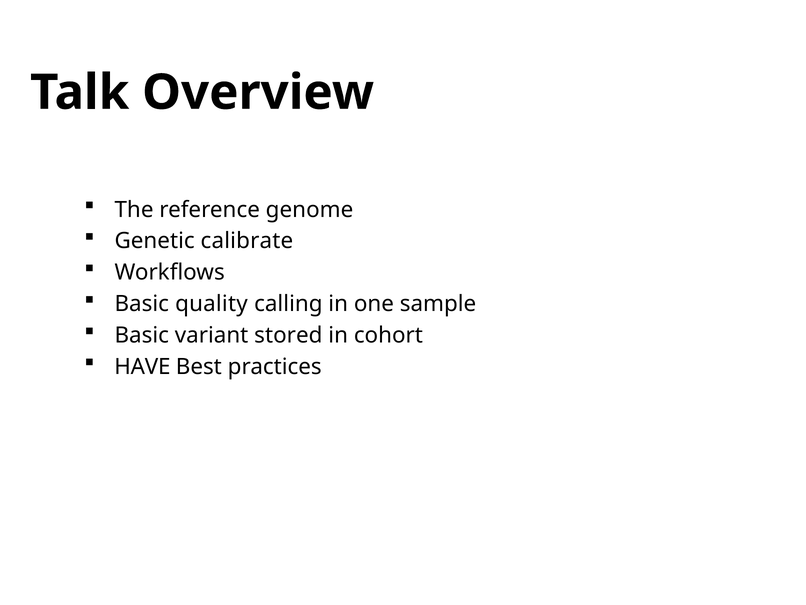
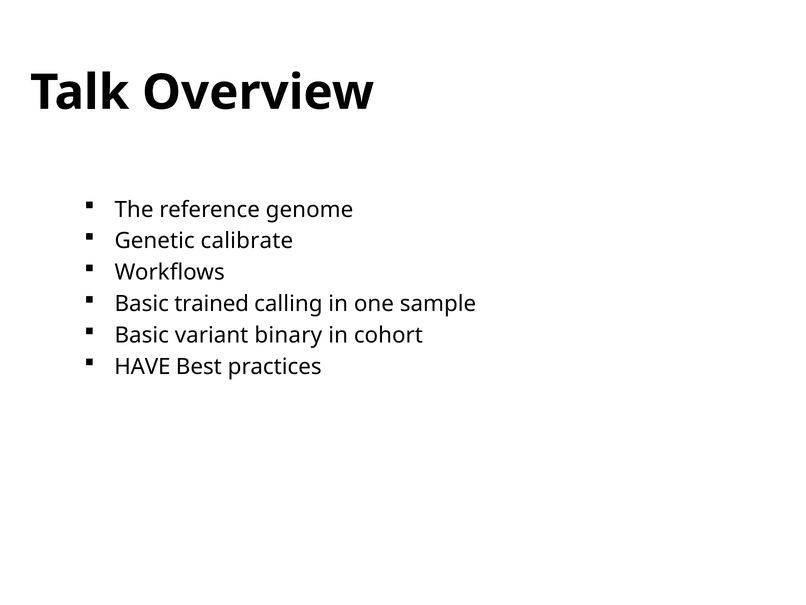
quality: quality -> trained (212, 304)
stored: stored -> binary (288, 335)
